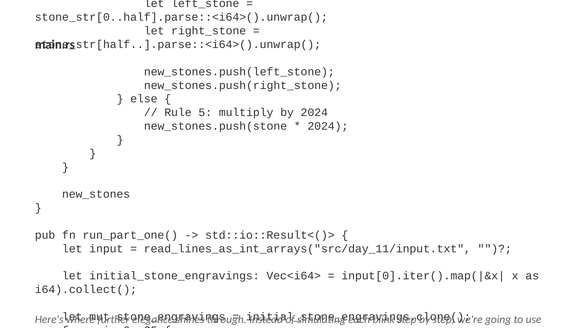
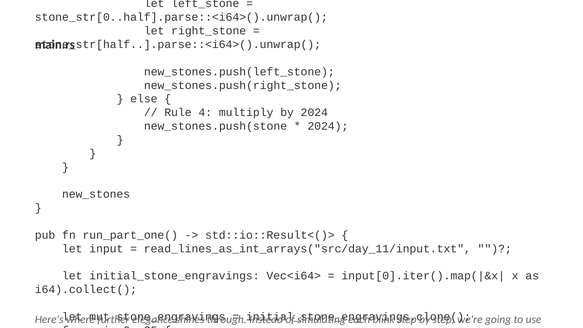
5: 5 -> 4 (205, 112)
